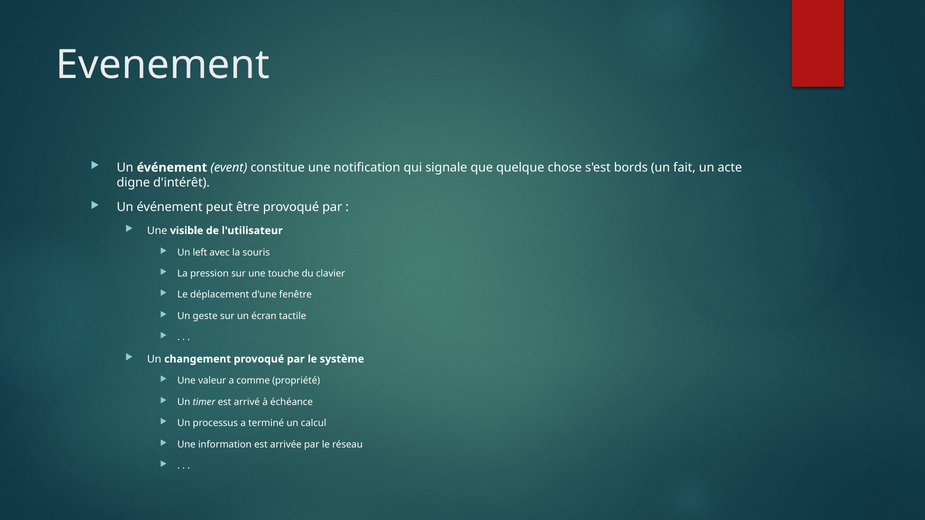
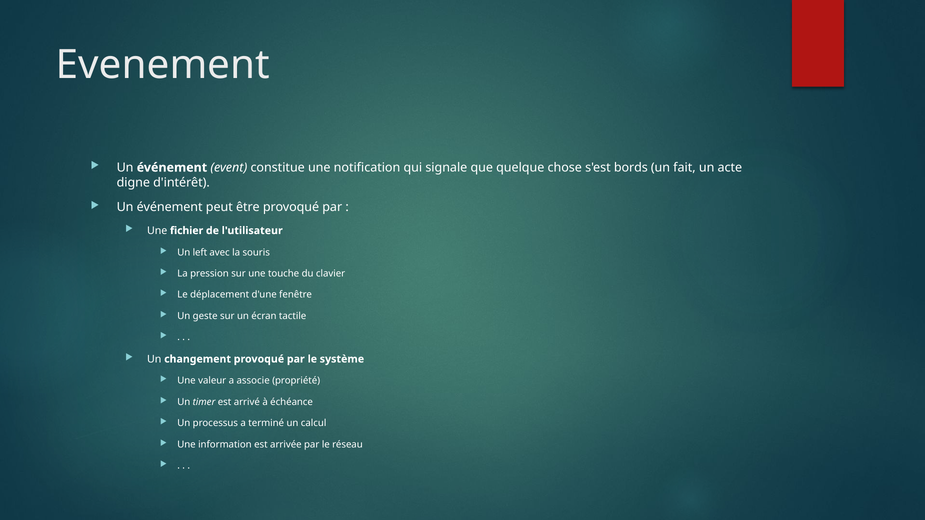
visible: visible -> fichier (187, 231)
comme: comme -> associe (253, 381)
